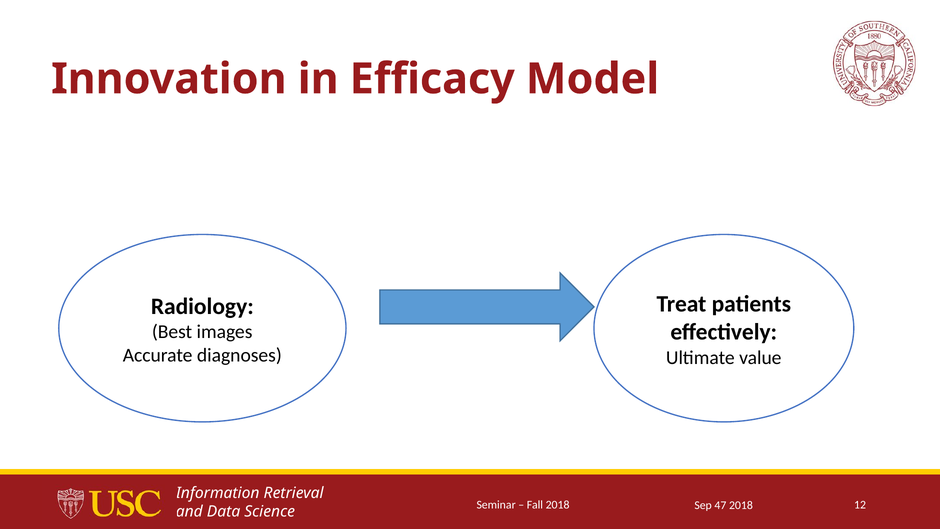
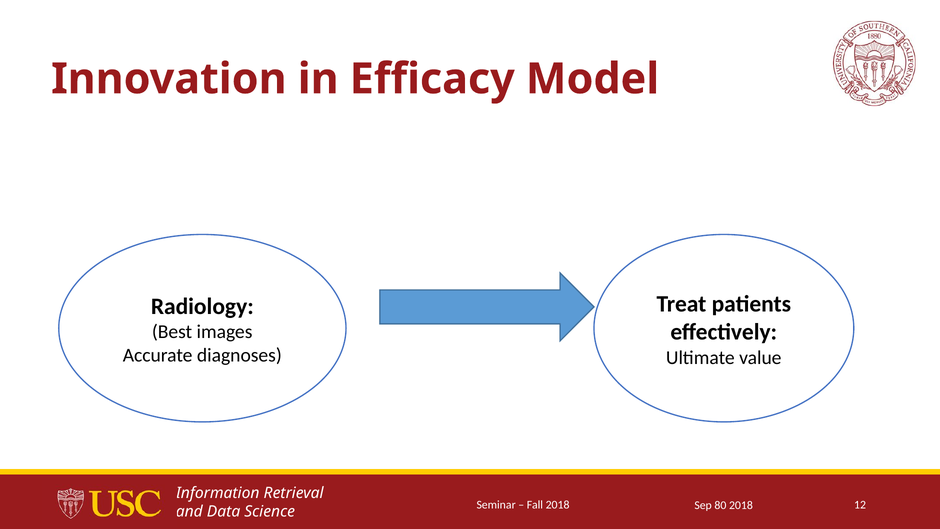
47: 47 -> 80 (720, 505)
